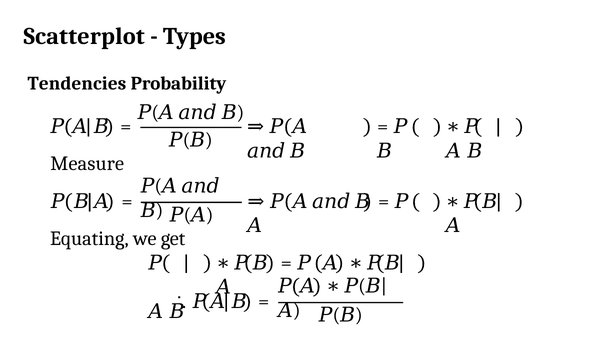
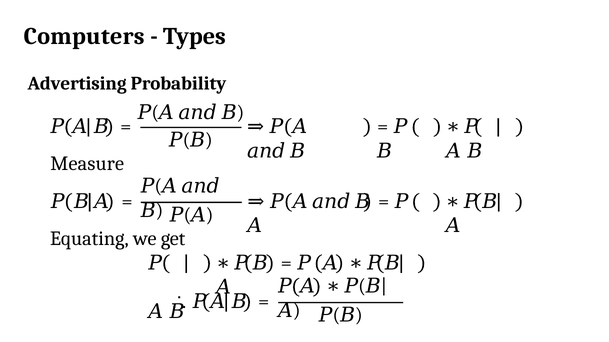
Scatterplot: Scatterplot -> Computers (84, 36)
Tendencies: Tendencies -> Advertising (77, 84)
